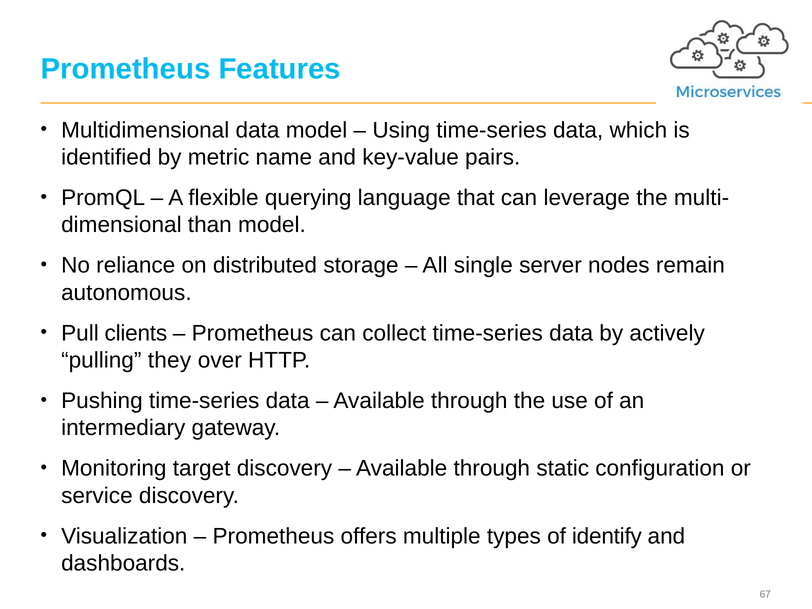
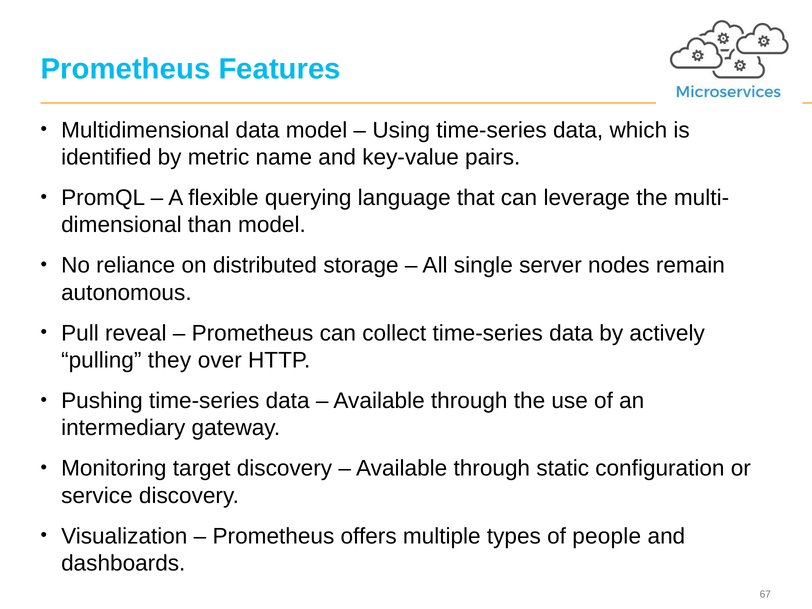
clients: clients -> reveal (136, 333)
identify: identify -> people (607, 536)
